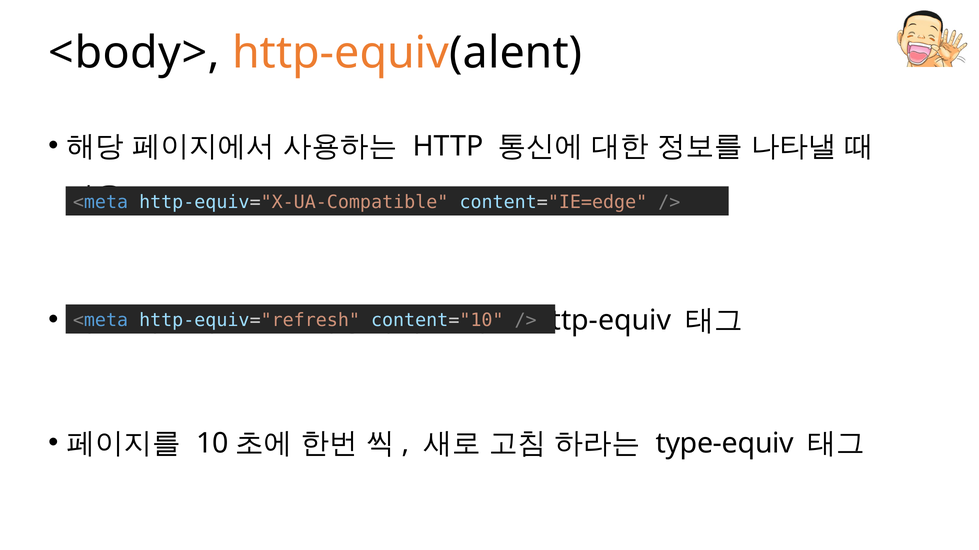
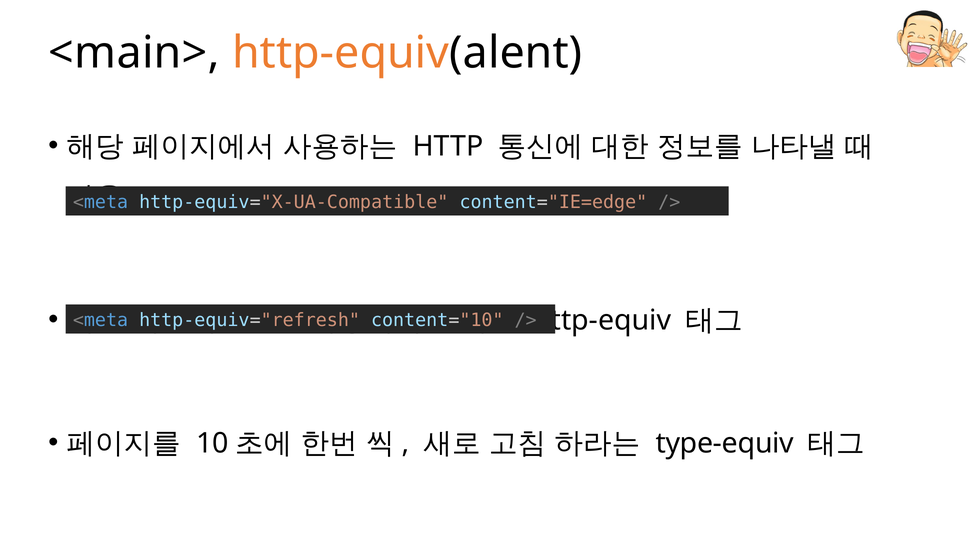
<body>: <body> -> <main> (134, 53)
